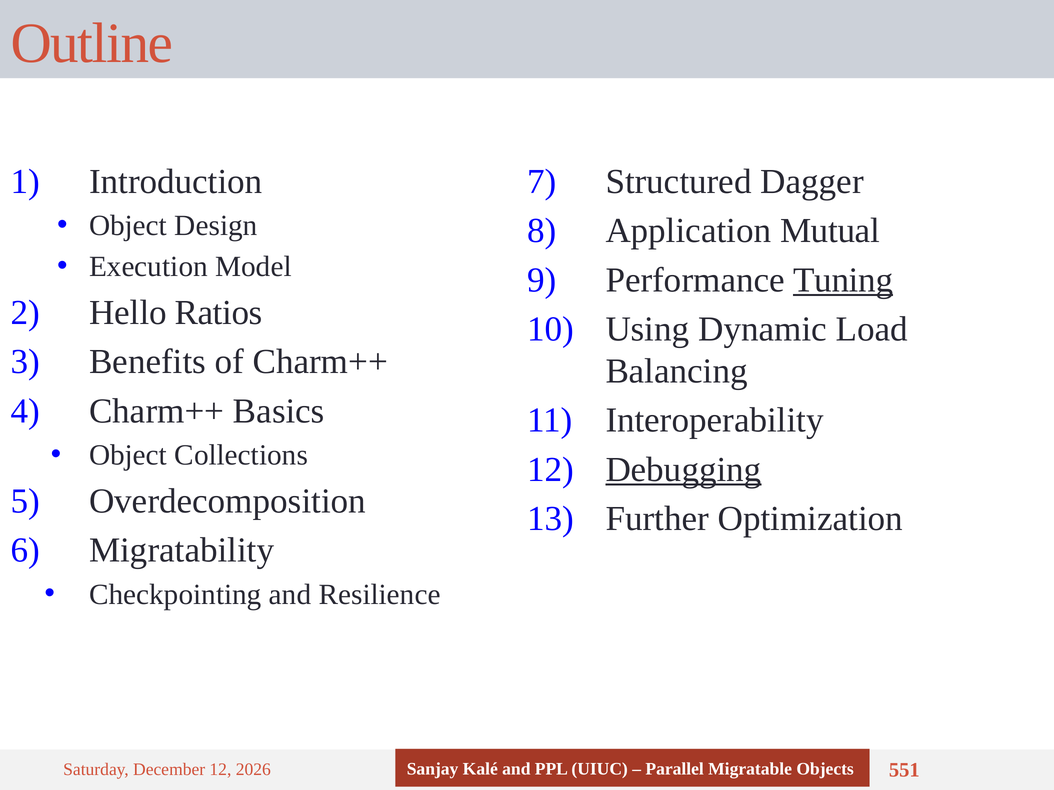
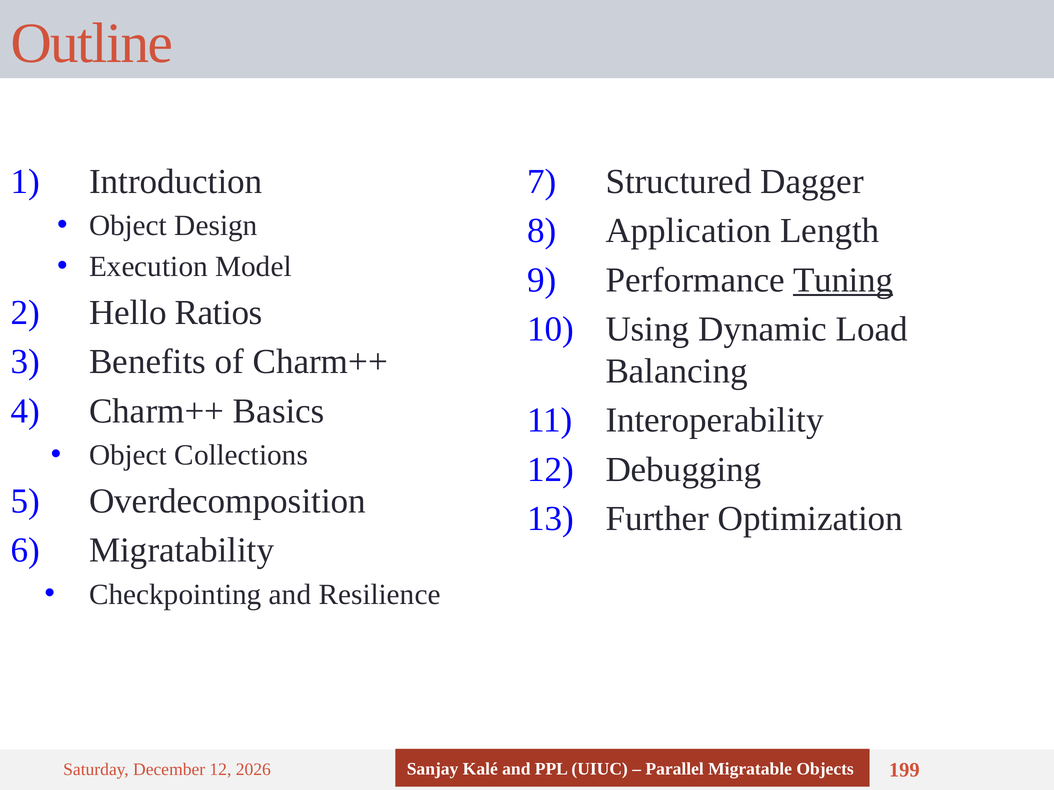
Mutual: Mutual -> Length (830, 231)
Debugging underline: present -> none (684, 470)
551: 551 -> 199 (904, 770)
